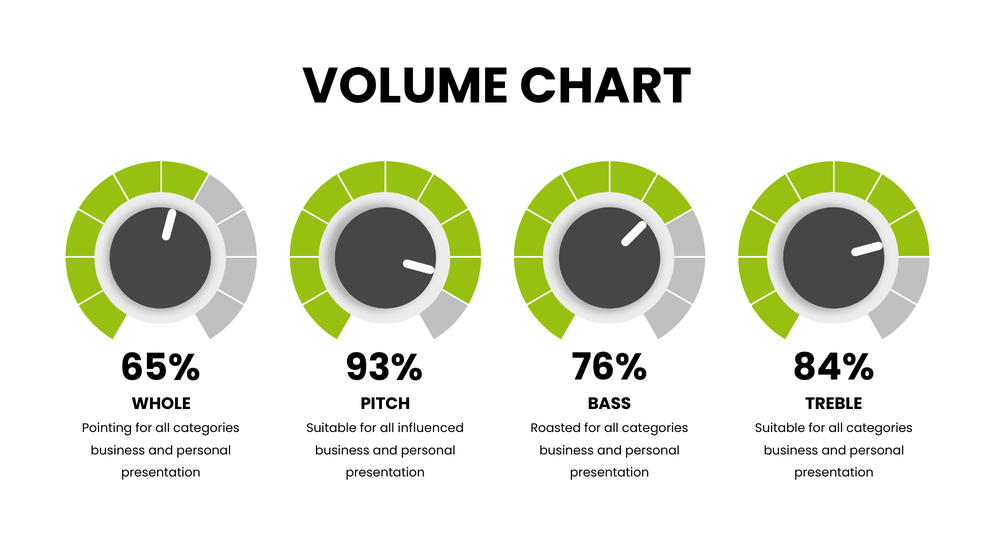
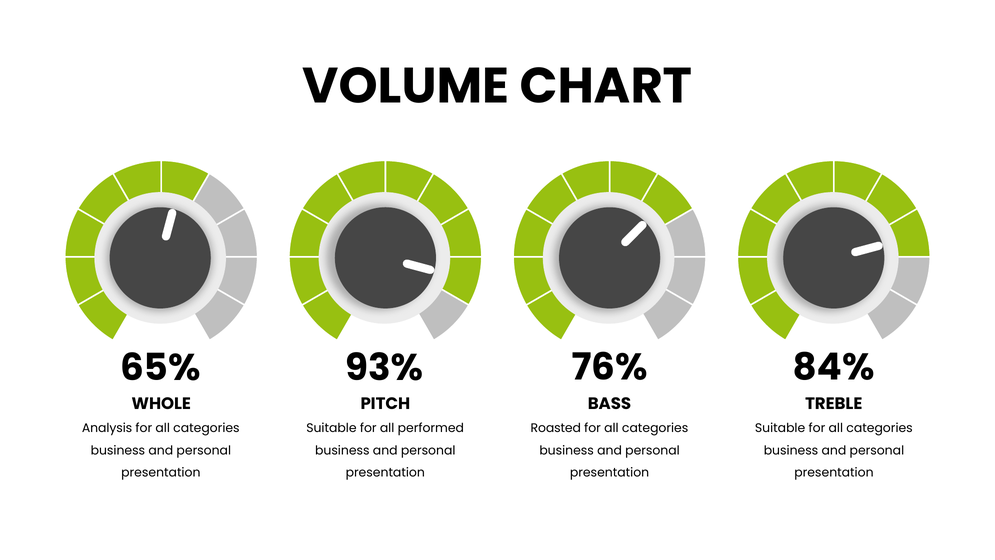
Pointing: Pointing -> Analysis (107, 428)
influenced: influenced -> performed (431, 428)
